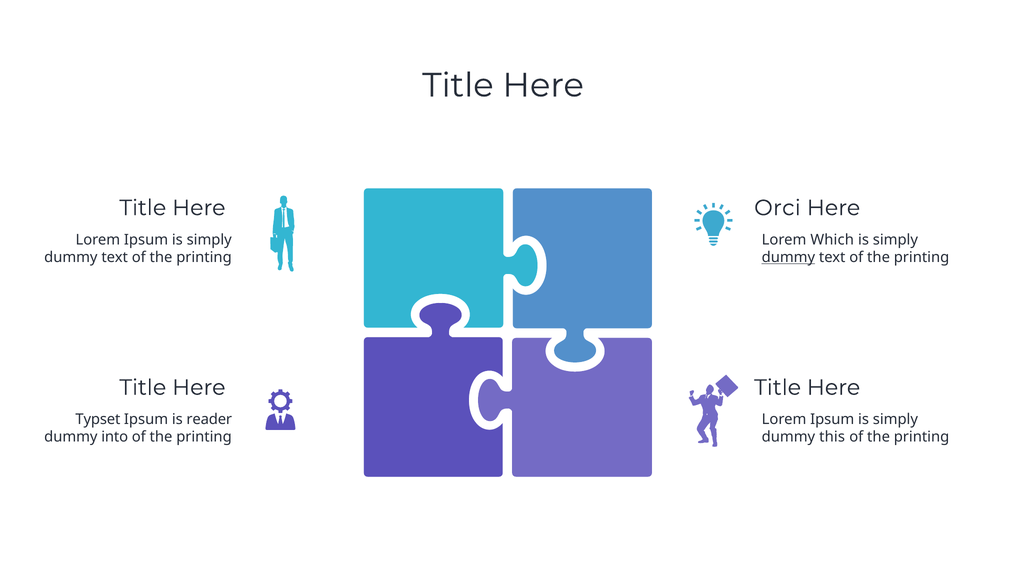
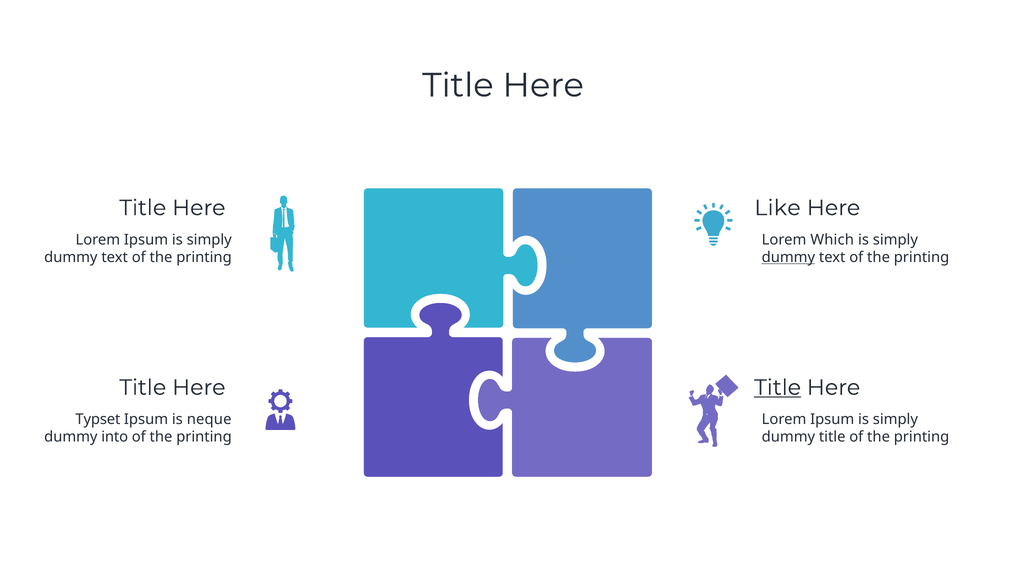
Orci: Orci -> Like (777, 208)
Title underline: none -> present (778, 387)
reader: reader -> neque (209, 419)
dummy this: this -> title (832, 437)
